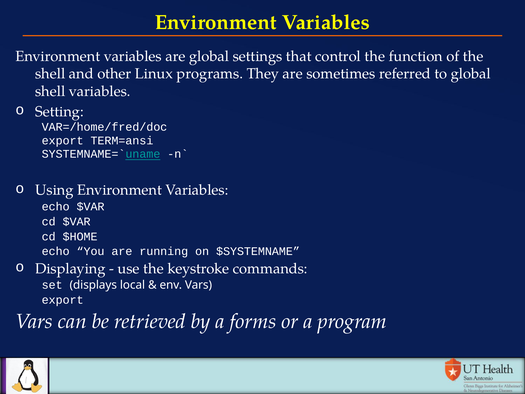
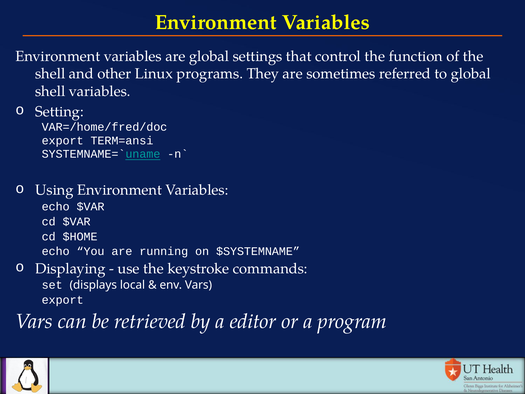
forms: forms -> editor (253, 321)
